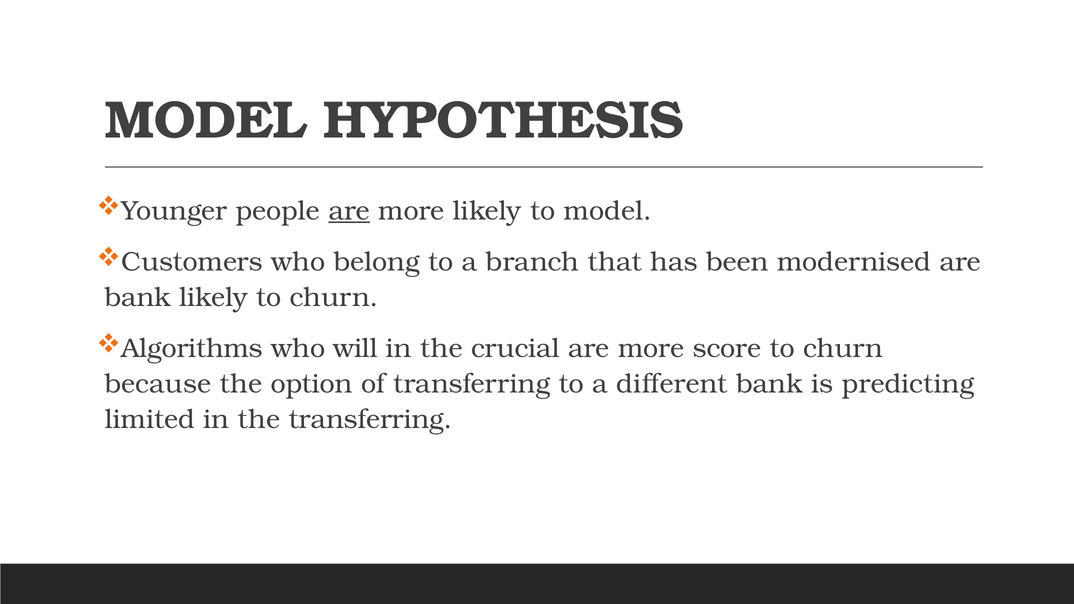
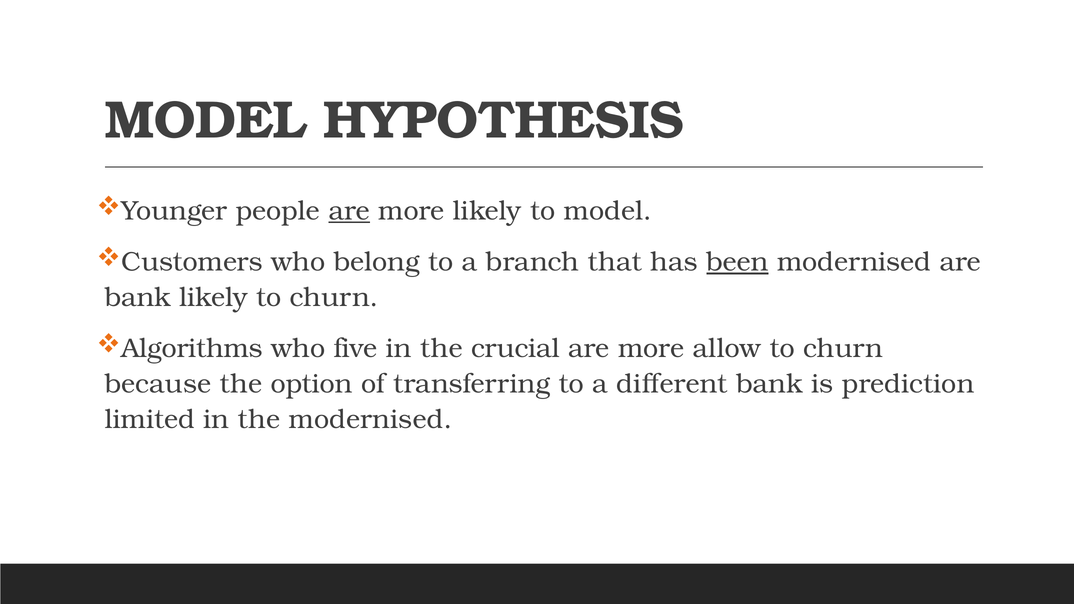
been underline: none -> present (737, 262)
will: will -> five (356, 349)
score: score -> allow (727, 349)
predicting: predicting -> prediction (908, 384)
the transferring: transferring -> modernised (370, 419)
